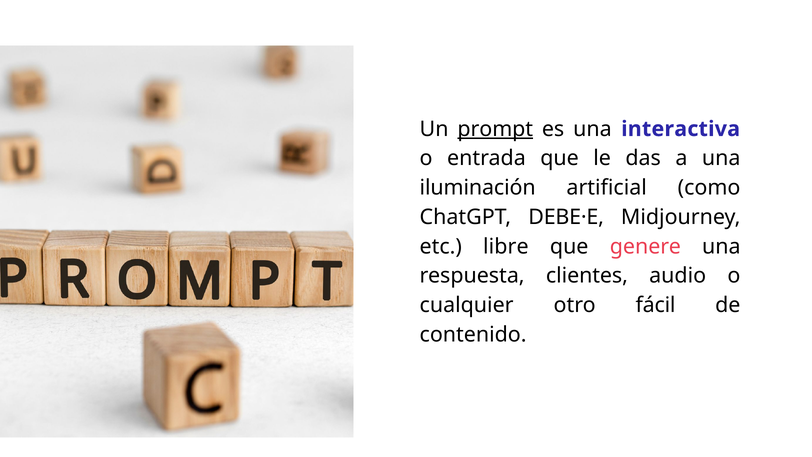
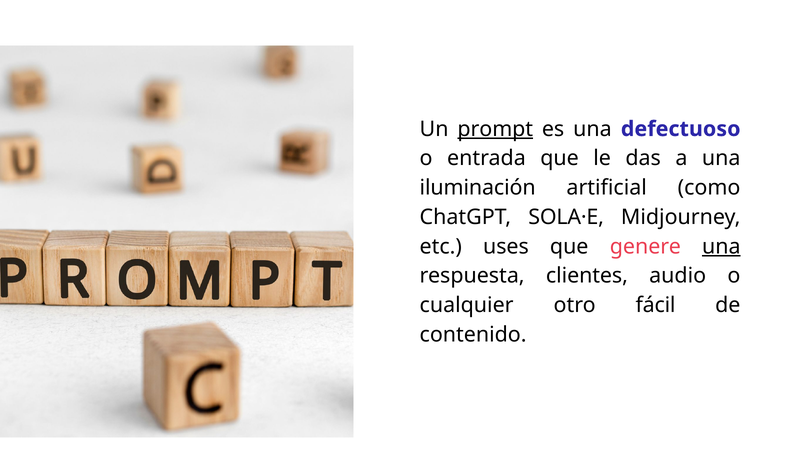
interactiva: interactiva -> defectuoso (681, 129)
DEBE·E: DEBE·E -> SOLA·E (566, 217)
libre: libre -> uses (506, 246)
una underline: none -> present (721, 246)
